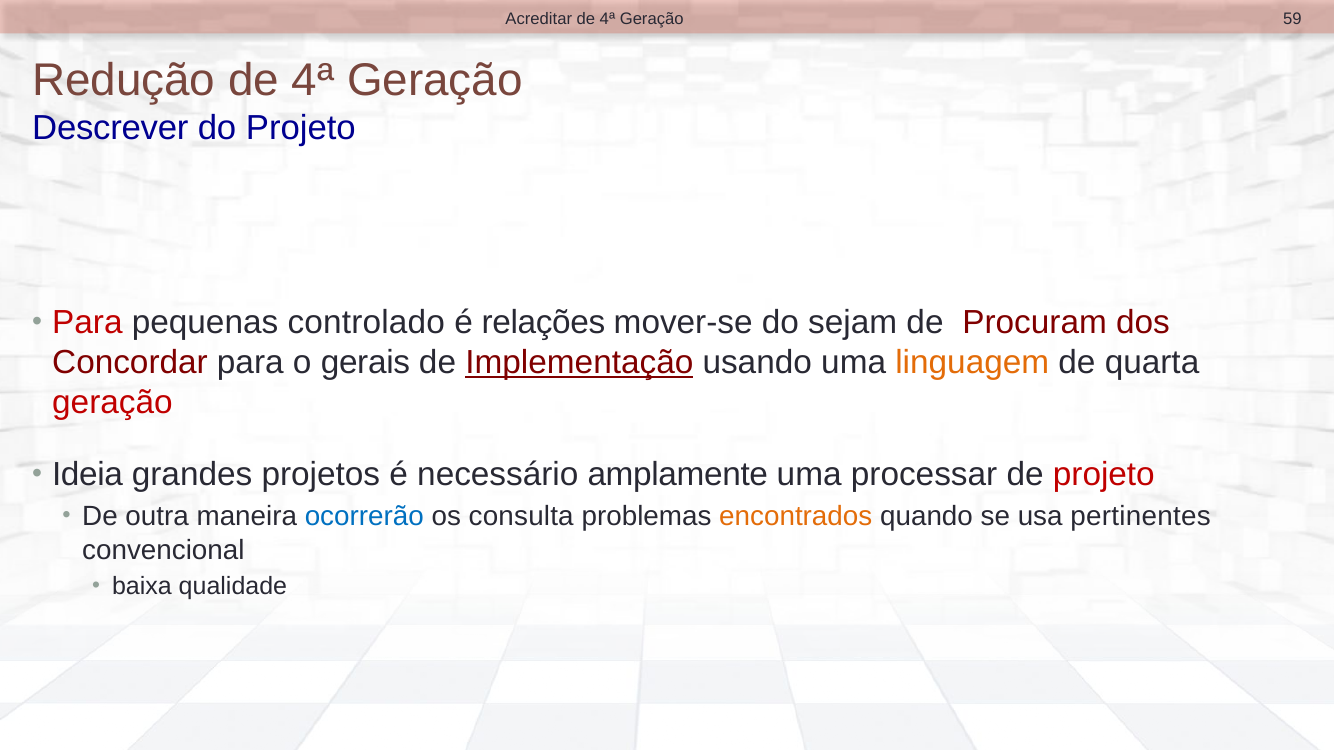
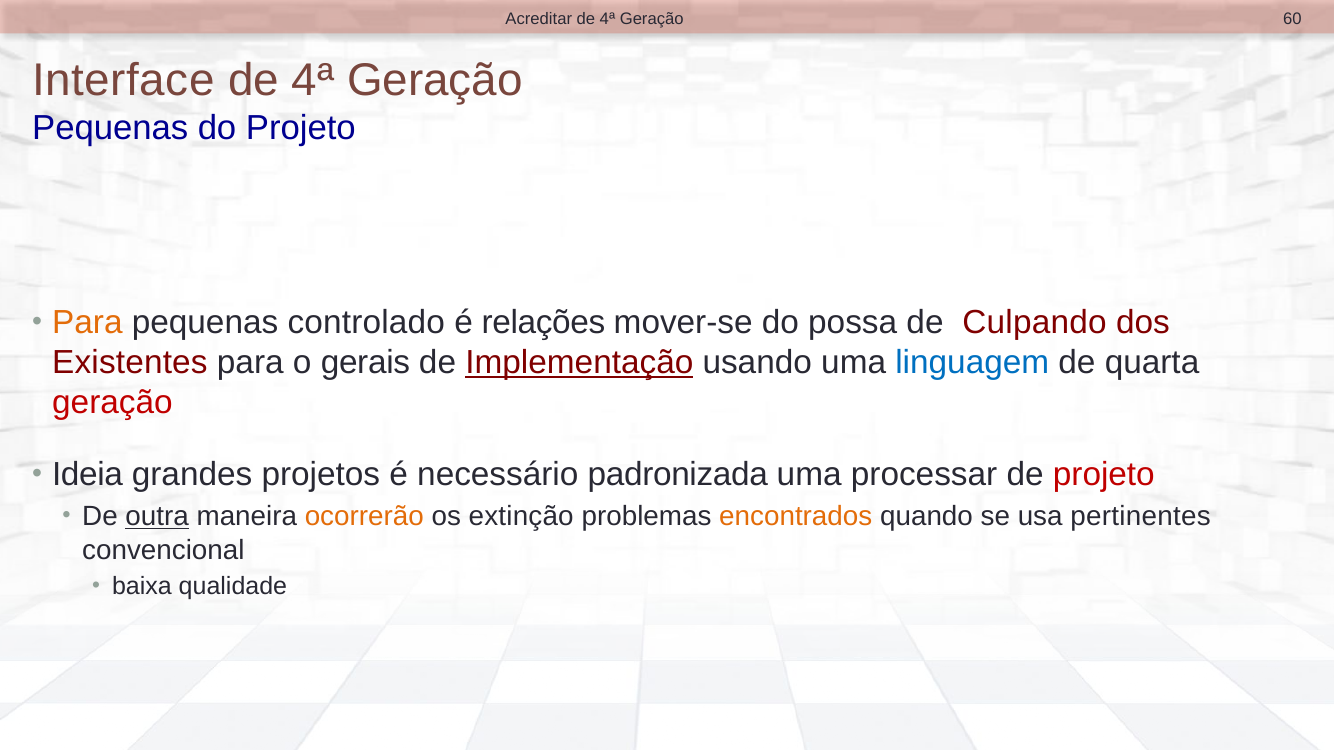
59: 59 -> 60 (1292, 19)
Redução: Redução -> Interface (124, 80)
Descrever: Descrever -> Pequenas (110, 128)
Para colour: red -> orange (87, 323)
sejam: sejam -> possa (853, 323)
Procuram: Procuram -> Culpando (1035, 323)
Concordar: Concordar -> Existentes (130, 363)
linguagem colour: orange -> blue (972, 363)
amplamente: amplamente -> padronizada (678, 475)
outra underline: none -> present (157, 517)
ocorrerão colour: blue -> orange (364, 517)
consulta: consulta -> extinção (521, 517)
